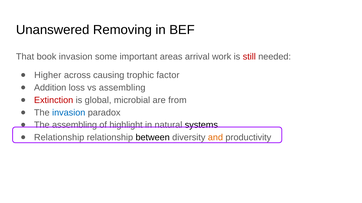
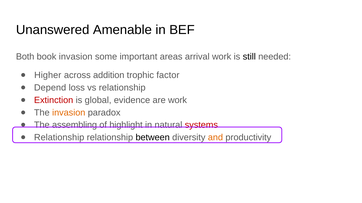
Removing: Removing -> Amenable (122, 30)
That: That -> Both (25, 57)
still colour: red -> black (249, 57)
causing: causing -> addition (109, 75)
Addition: Addition -> Depend (50, 88)
vs assembling: assembling -> relationship (122, 88)
microbial: microbial -> evidence (132, 100)
are from: from -> work (178, 100)
invasion colour: blue -> orange (69, 113)
systems colour: black -> red (201, 125)
